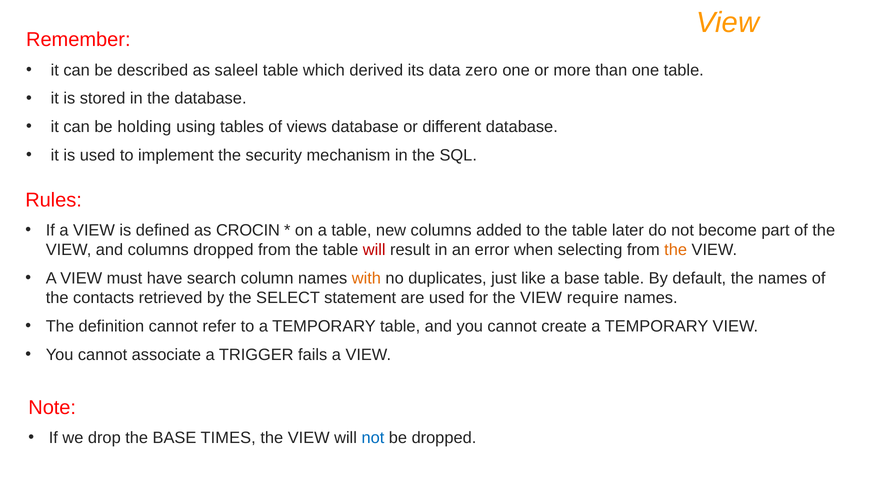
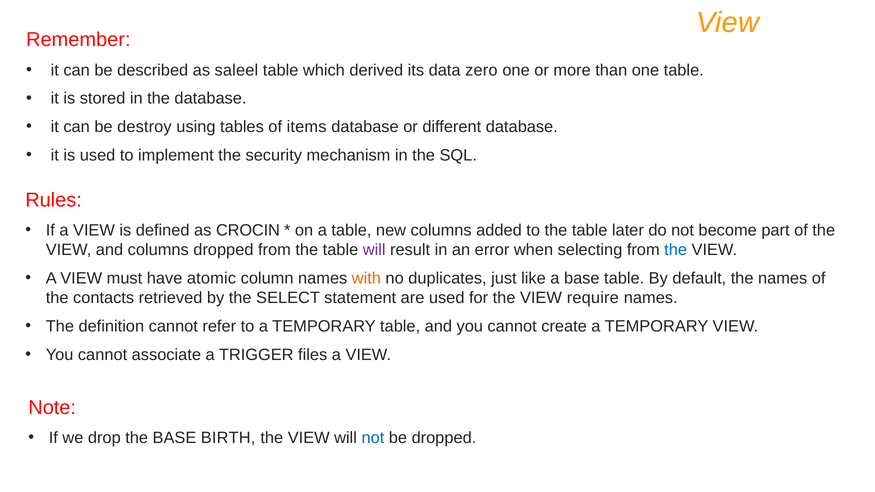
holding: holding -> destroy (144, 127)
views: views -> items (307, 127)
will colour: red -> purple (374, 250)
the colour: orange -> blue (676, 250)
search: search -> atomic (211, 278)
fails: fails -> files (313, 355)
TIMES: TIMES -> BIRTH (228, 438)
